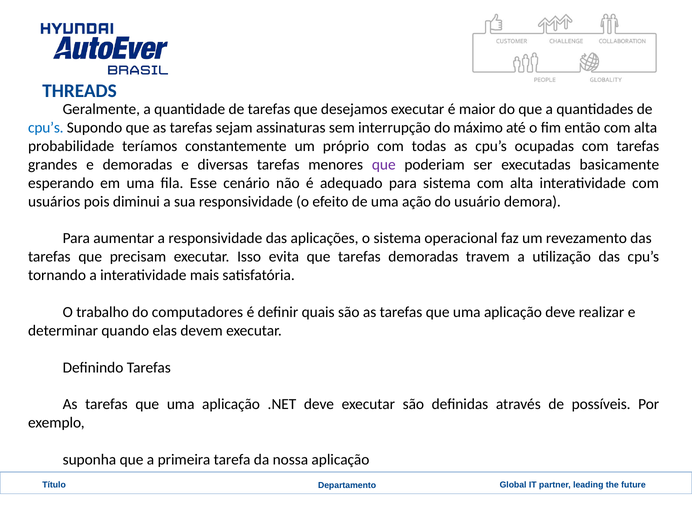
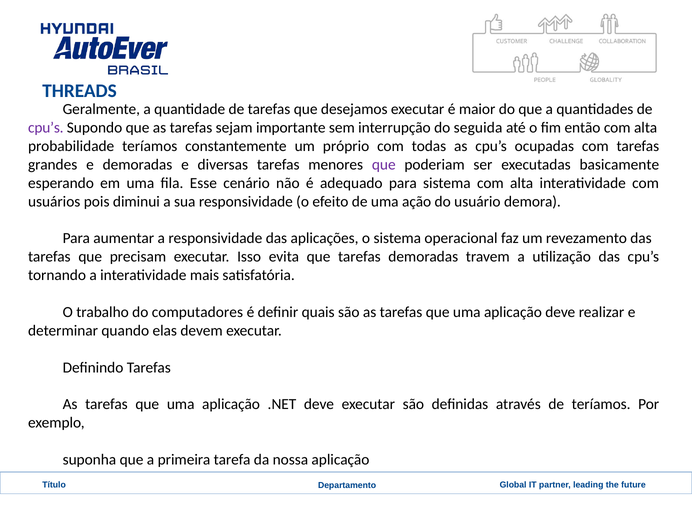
cpu’s colour: blue -> purple (46, 128)
assinaturas: assinaturas -> importante (291, 128)
máximo: máximo -> seguida (478, 128)
de possíveis: possíveis -> teríamos (601, 404)
